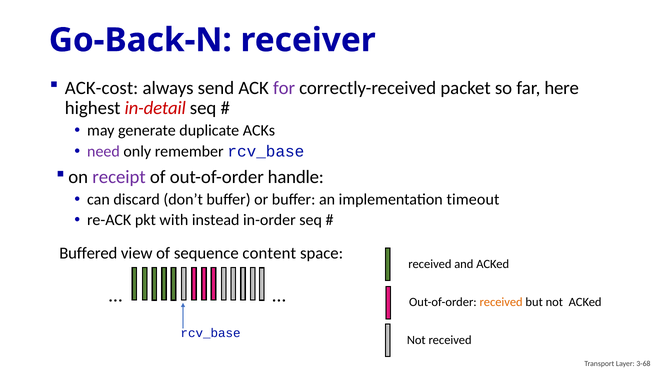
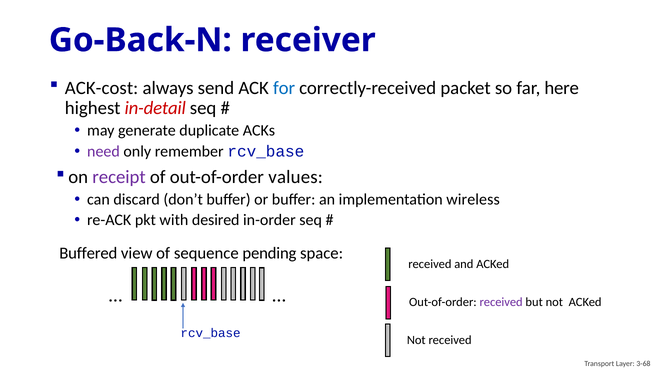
for colour: purple -> blue (284, 88)
handle: handle -> values (296, 177)
timeout: timeout -> wireless (473, 199)
instead: instead -> desired (216, 220)
content: content -> pending (269, 253)
received colour: orange -> purple (501, 302)
